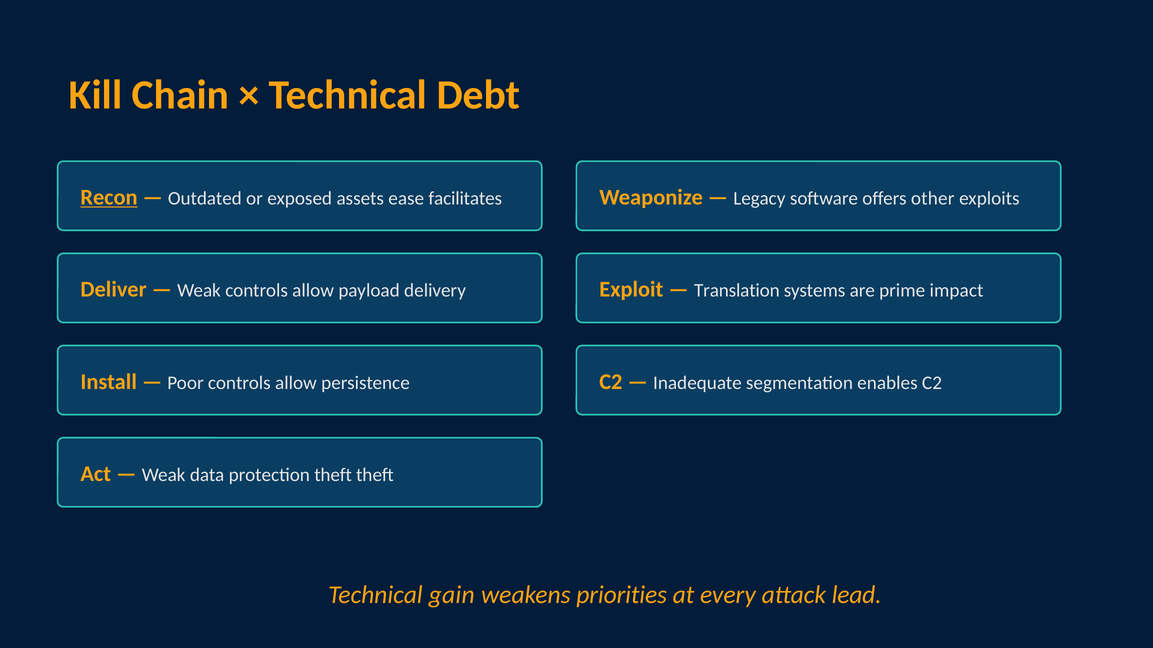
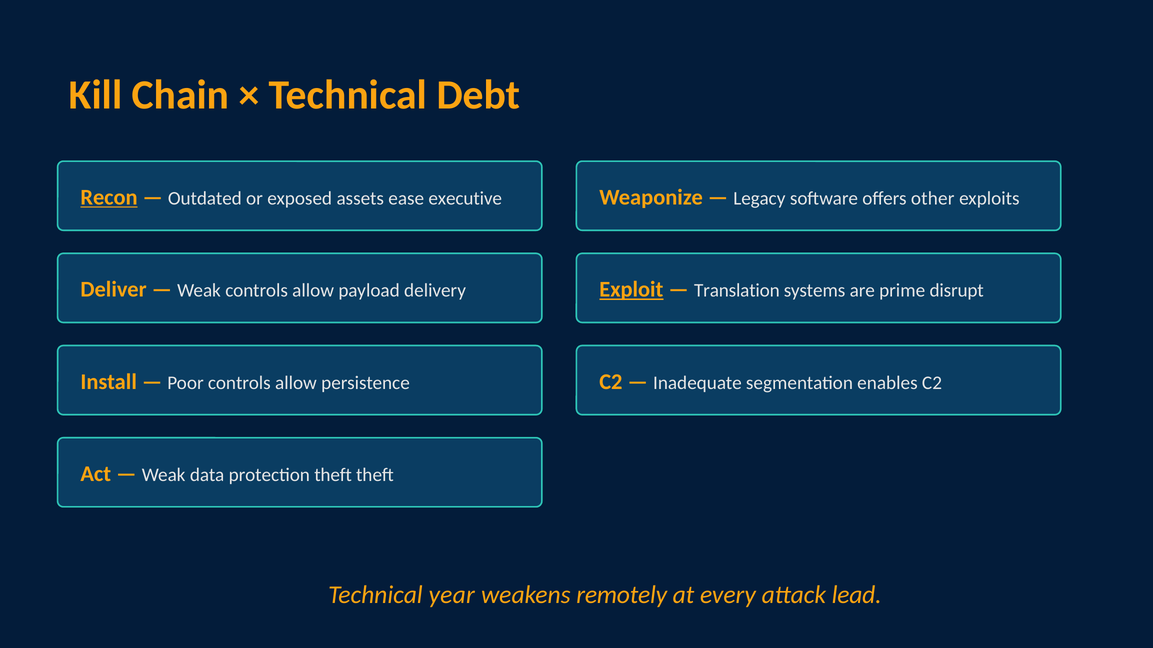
facilitates: facilitates -> executive (465, 199)
Exploit underline: none -> present (631, 290)
impact: impact -> disrupt (957, 291)
gain: gain -> year (452, 596)
priorities: priorities -> remotely (622, 596)
